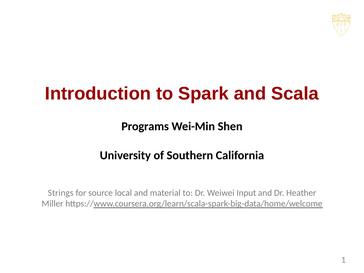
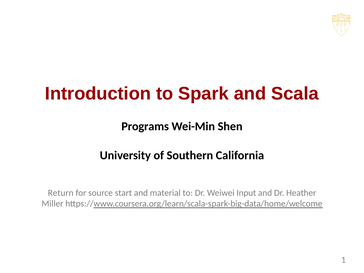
Strings: Strings -> Return (61, 193)
local: local -> start (123, 193)
